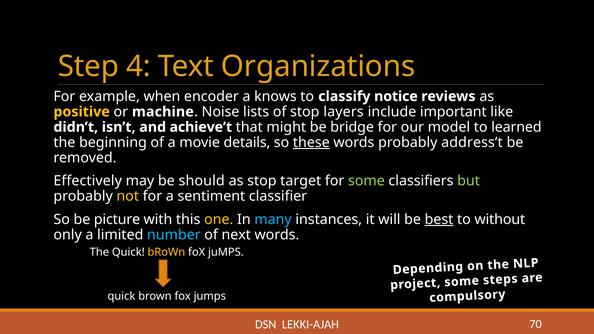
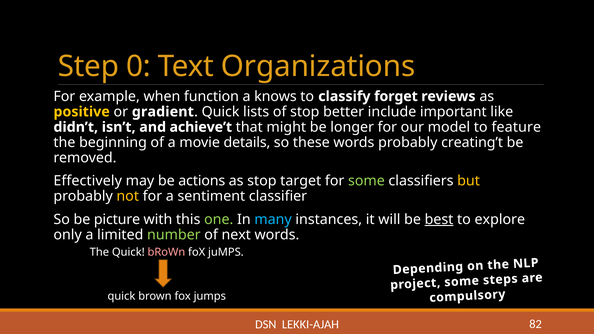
4: 4 -> 0 (138, 67)
encoder: encoder -> function (211, 96)
notice: notice -> forget (396, 96)
machine: machine -> gradient (163, 112)
Noise: Noise -> Quick (221, 112)
layers: layers -> better (344, 112)
bridge: bridge -> longer (352, 127)
learned: learned -> feature (516, 127)
these underline: present -> none (311, 142)
address’t: address’t -> creating’t (472, 142)
should: should -> actions (202, 181)
but colour: light green -> yellow (469, 181)
one colour: yellow -> light green (219, 219)
without: without -> explore (500, 219)
number colour: light blue -> light green (174, 235)
bRoWn colour: yellow -> pink (166, 252)
70: 70 -> 82 (536, 324)
